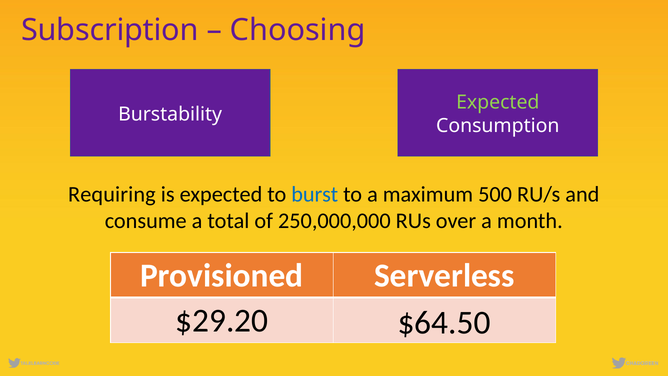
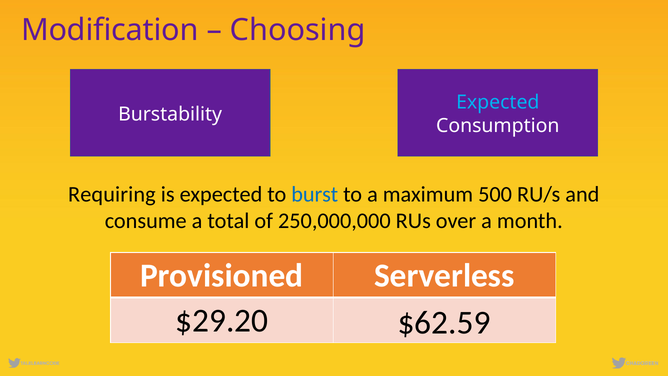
Subscription: Subscription -> Modification (110, 30)
Expected colour: light green -> light blue (498, 102)
$64.50: $64.50 -> $62.59 (444, 322)
